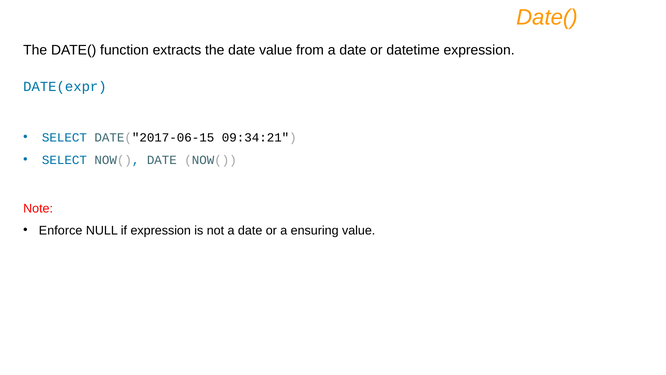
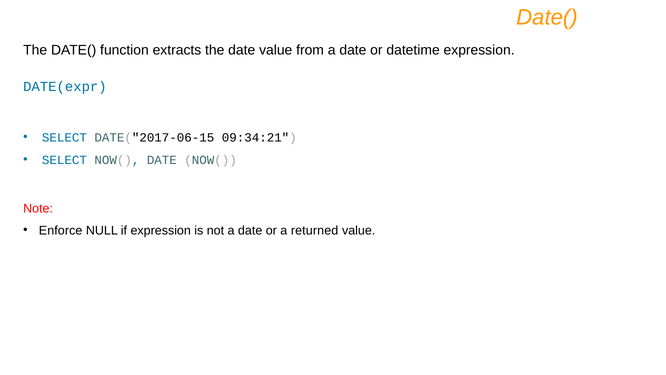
ensuring: ensuring -> returned (315, 230)
